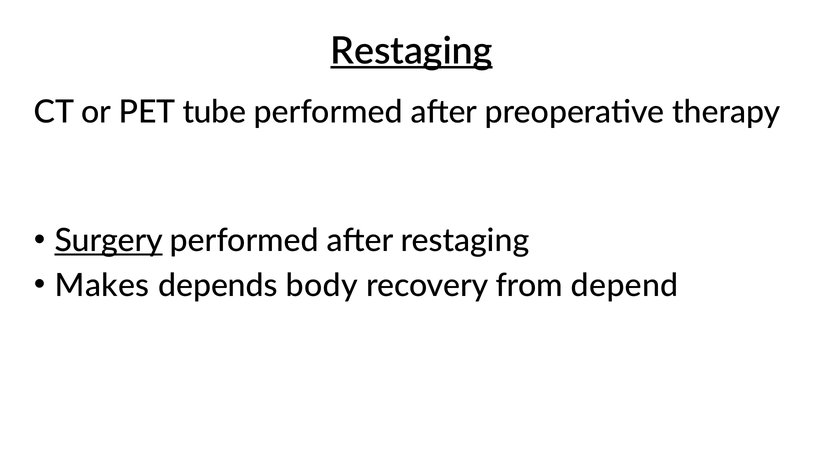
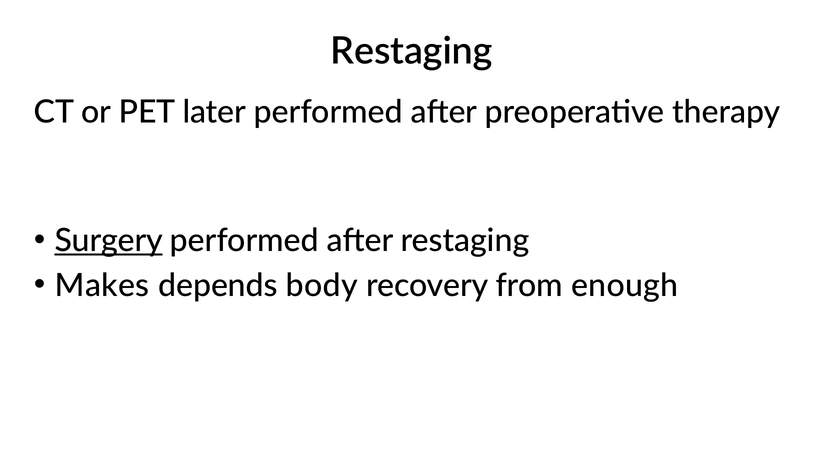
Restaging underline: present -> none (411, 51)
tube: tube -> later (214, 112)
depend: depend -> enough (625, 286)
